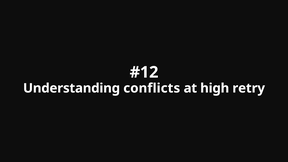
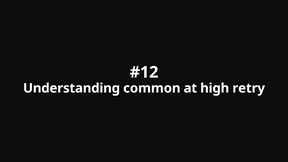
conflicts: conflicts -> common (152, 88)
